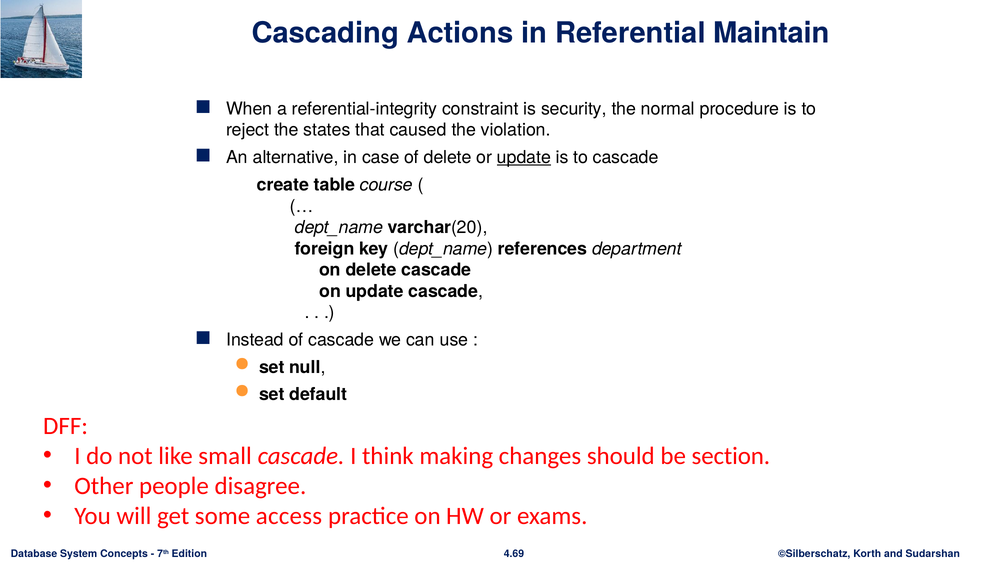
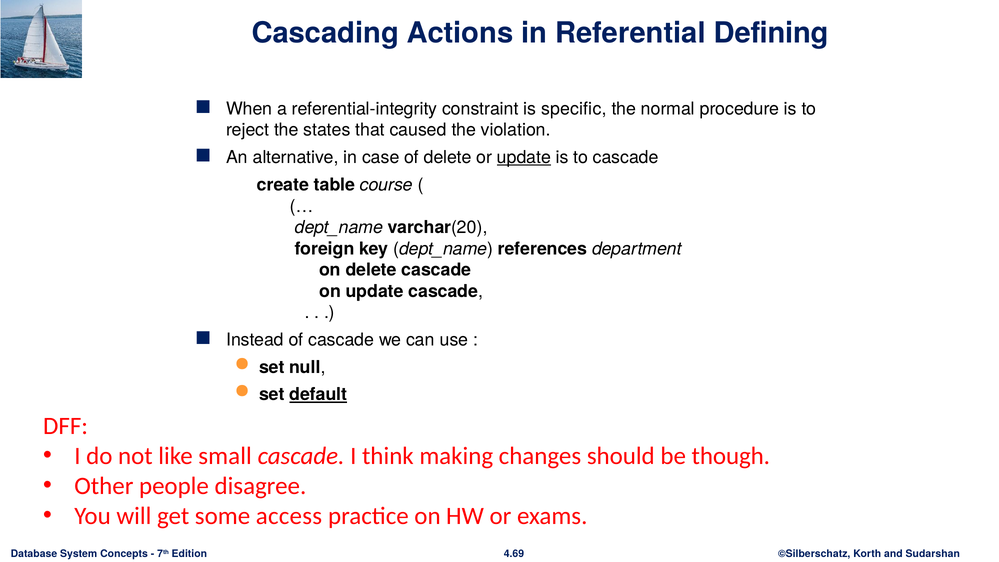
Maintain: Maintain -> Defining (771, 33)
security: security -> specific (574, 109)
default underline: none -> present (318, 395)
section: section -> though (731, 456)
